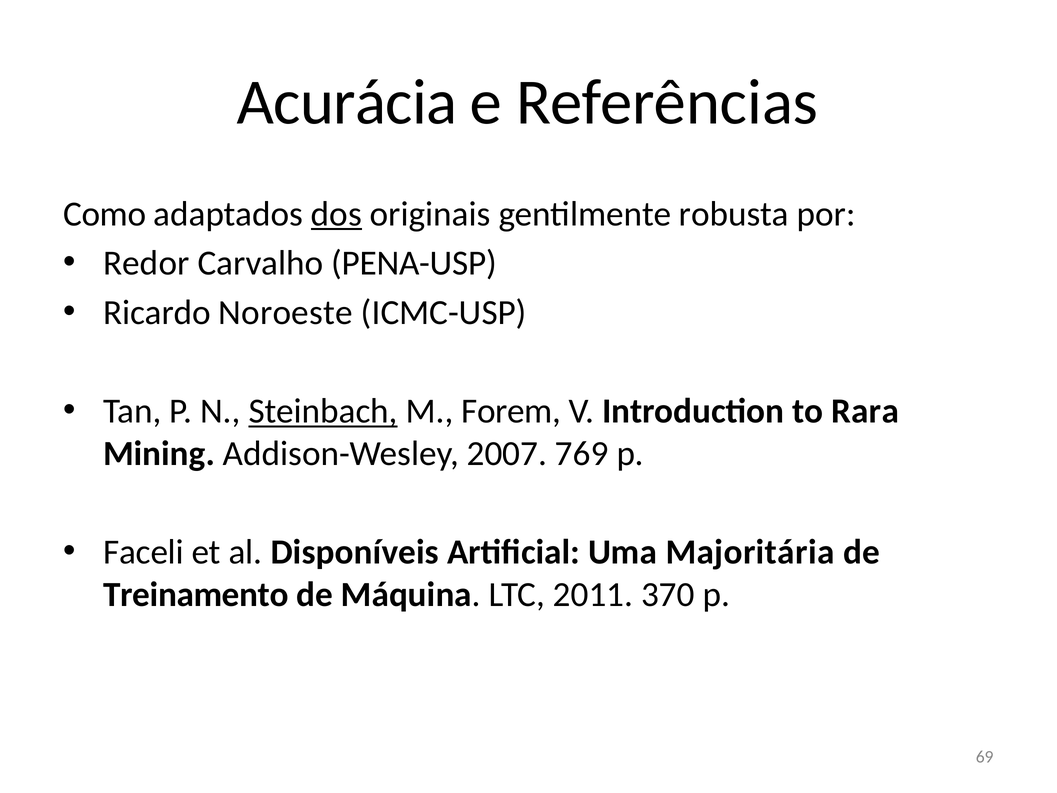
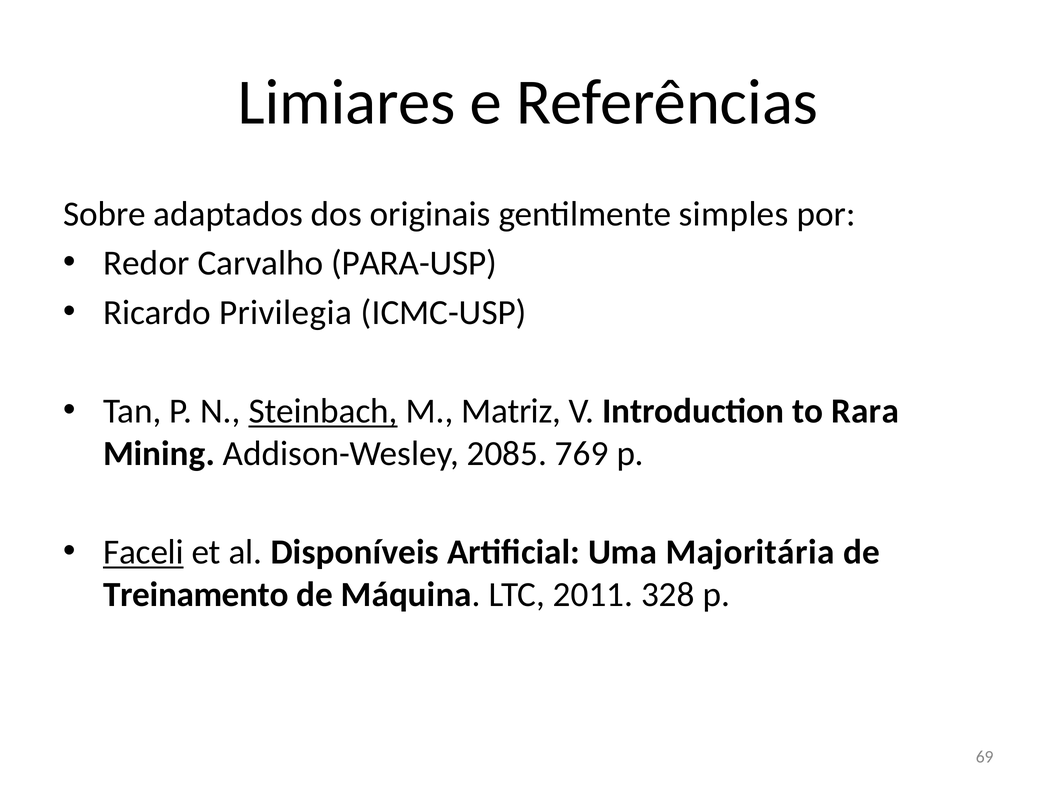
Acurácia: Acurácia -> Limiares (347, 102)
Como: Como -> Sobre (105, 214)
dos underline: present -> none (336, 214)
robusta: robusta -> simples (734, 214)
PENA-USP: PENA-USP -> PARA-USP (414, 263)
Noroeste: Noroeste -> Privilegia (286, 313)
Forem: Forem -> Matriz (511, 411)
2007: 2007 -> 2085 (507, 453)
Faceli underline: none -> present (143, 552)
370: 370 -> 328 (668, 594)
